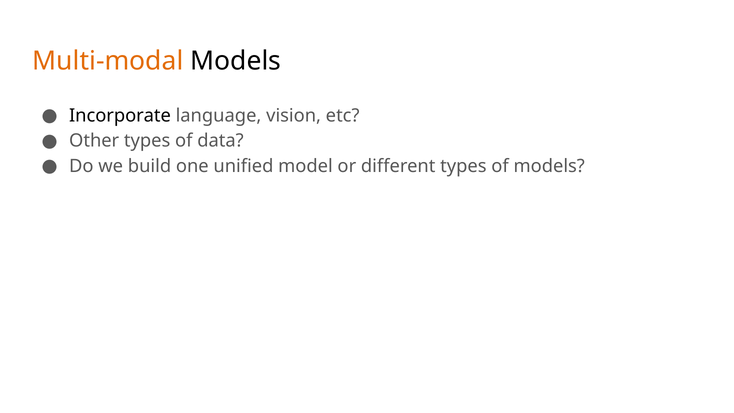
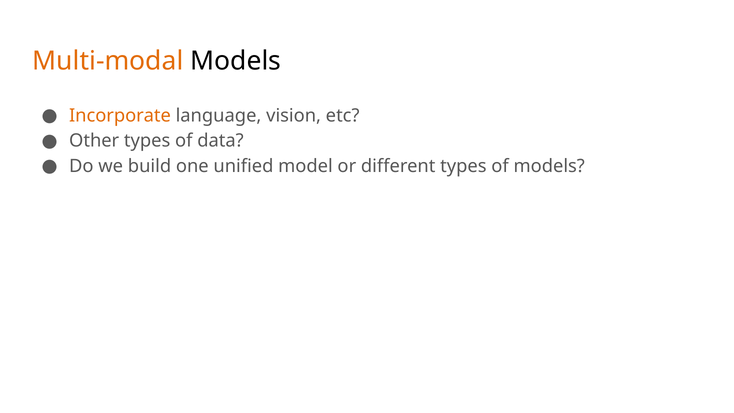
Incorporate colour: black -> orange (120, 115)
